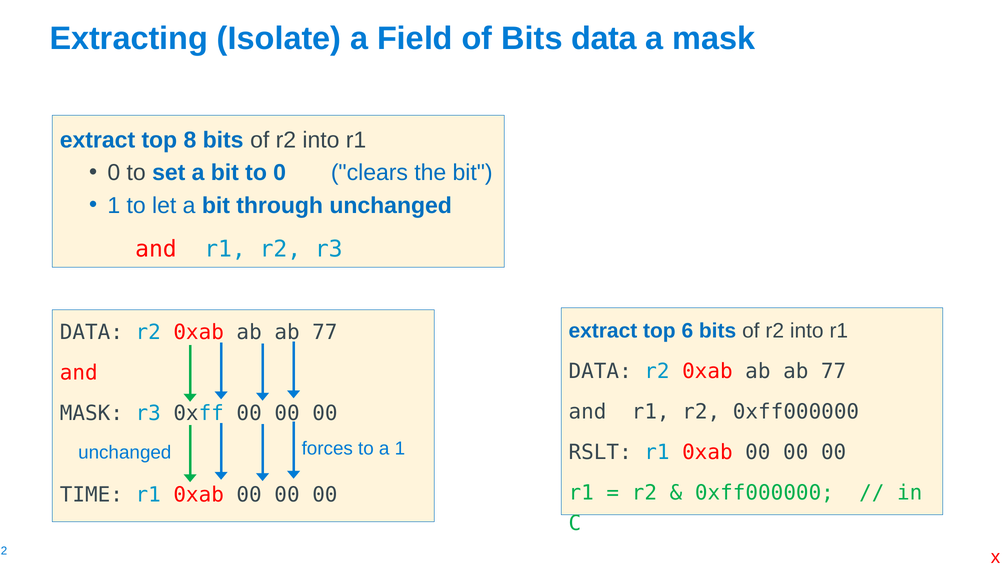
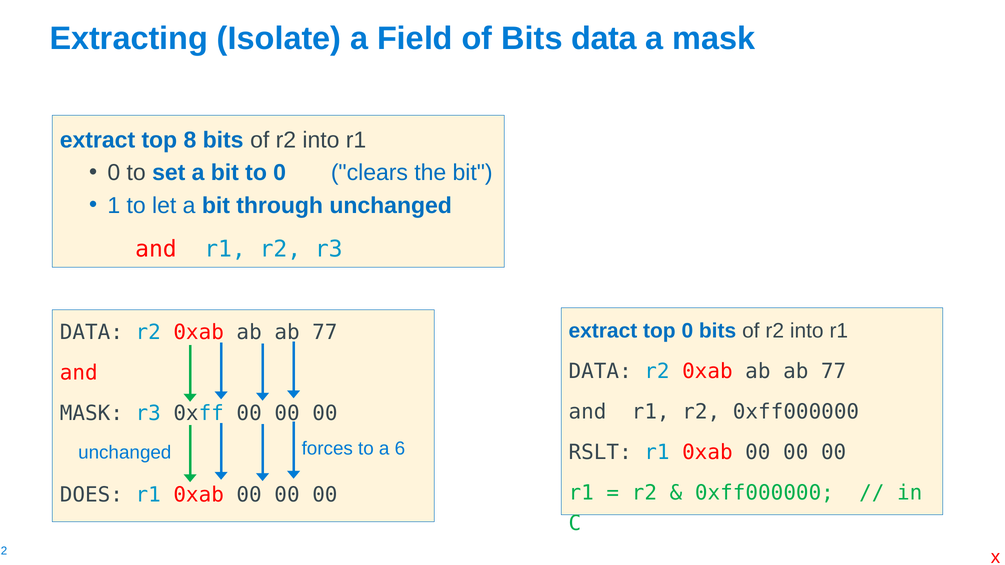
top 6: 6 -> 0 (687, 331)
a 1: 1 -> 6 (400, 449)
TIME: TIME -> DOES (91, 495)
